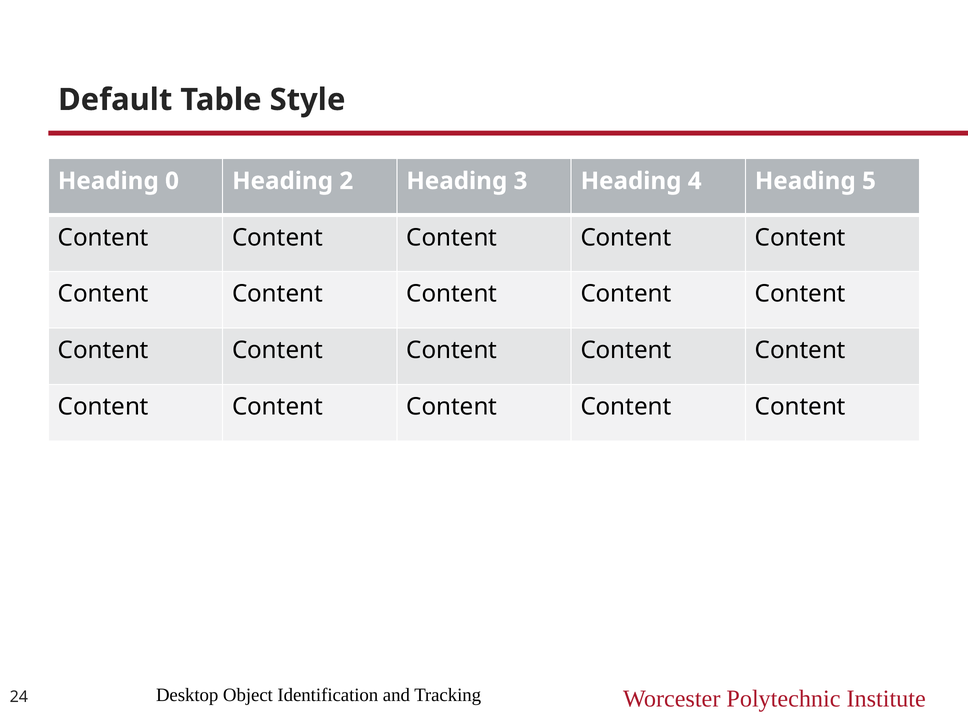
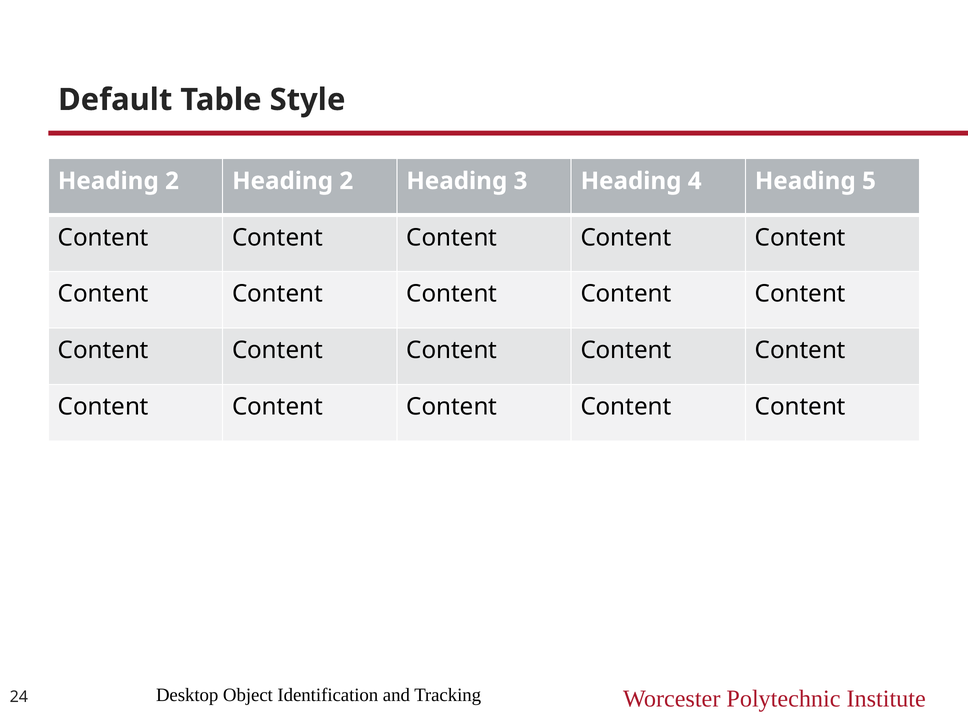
0: 0 -> 2 (172, 181)
